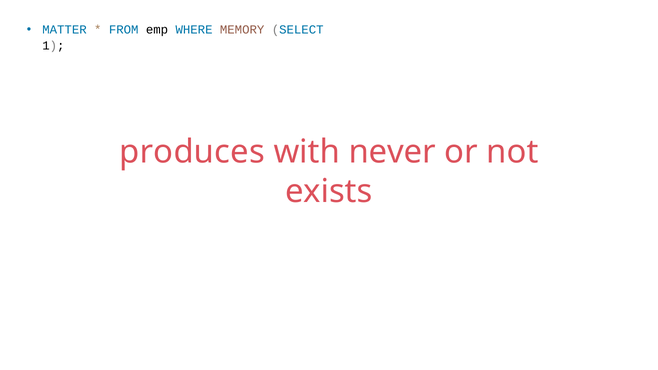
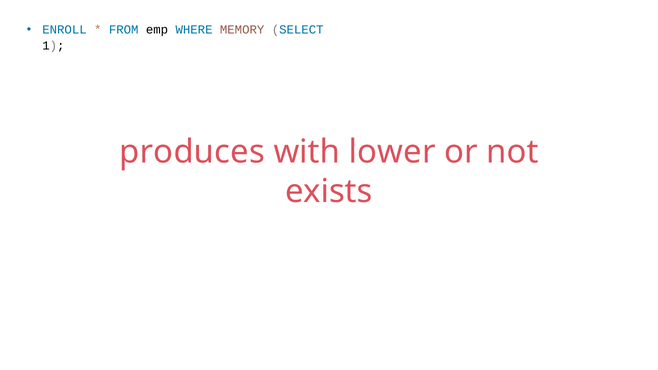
MATTER: MATTER -> ENROLL (64, 30)
never: never -> lower (392, 152)
